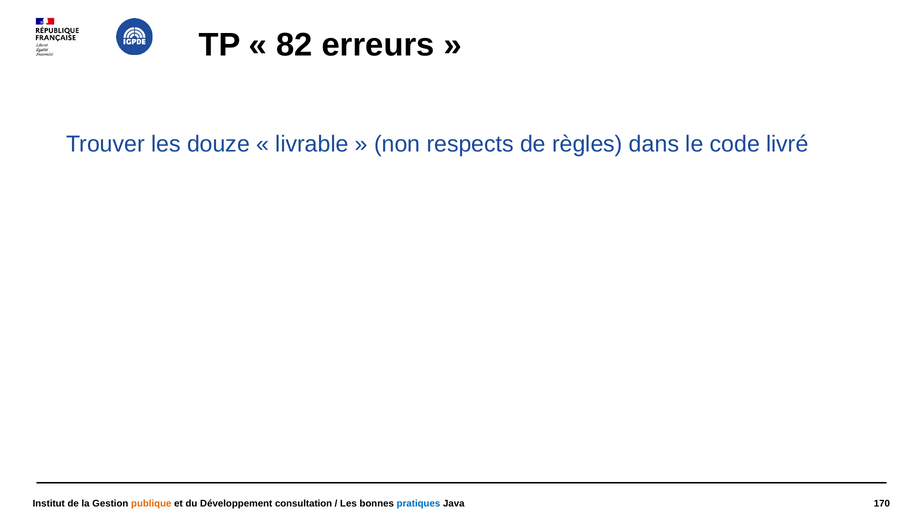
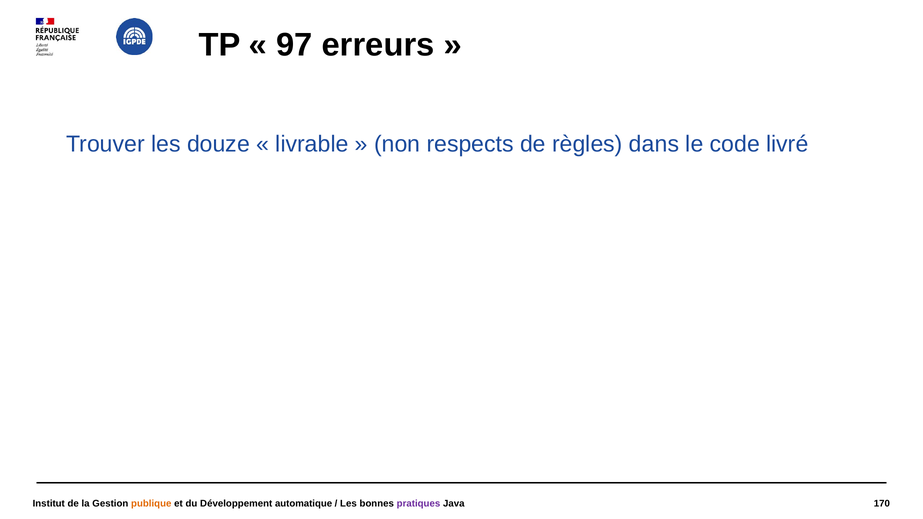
82: 82 -> 97 (294, 45)
consultation: consultation -> automatique (304, 504)
pratiques colour: blue -> purple (418, 504)
